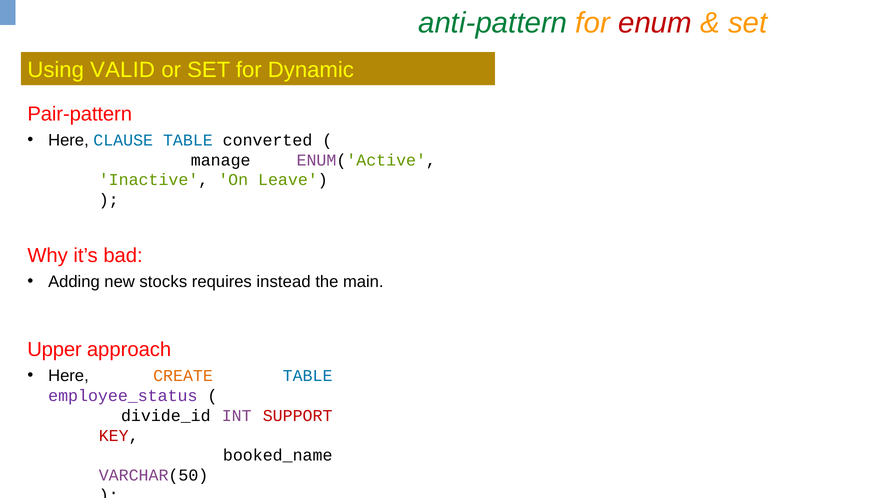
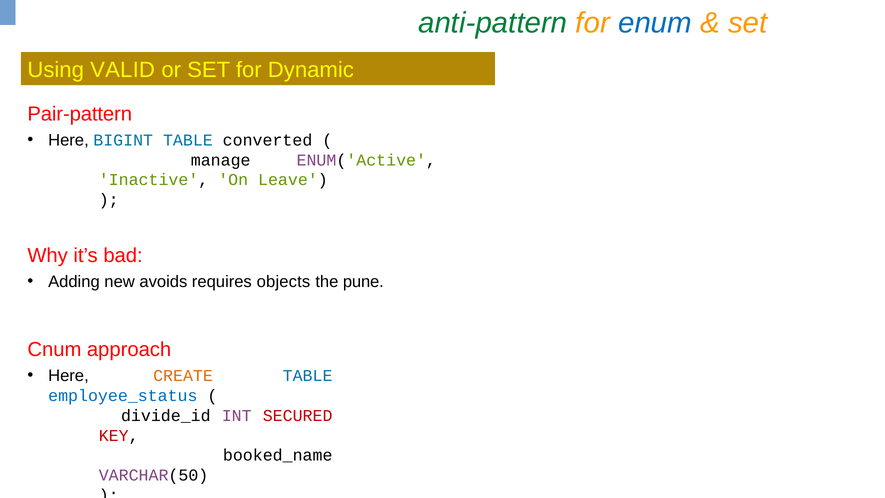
enum colour: red -> blue (655, 23)
CLAUSE: CLAUSE -> BIGINT (123, 140)
stocks: stocks -> avoids (163, 282)
instead: instead -> objects (283, 282)
main: main -> pune (363, 282)
Upper: Upper -> Cnum (54, 349)
employee_status colour: purple -> blue (123, 396)
SUPPORT: SUPPORT -> SECURED (298, 415)
